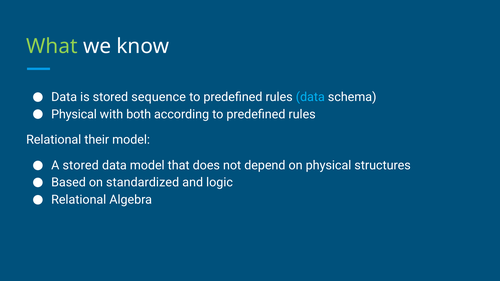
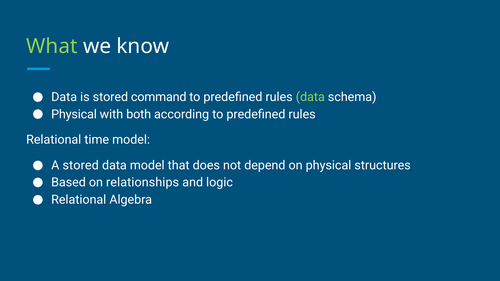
sequence: sequence -> command (159, 97)
data colour: light blue -> light green (310, 97)
their: their -> time (97, 140)
standardized: standardized -> relationships (143, 183)
